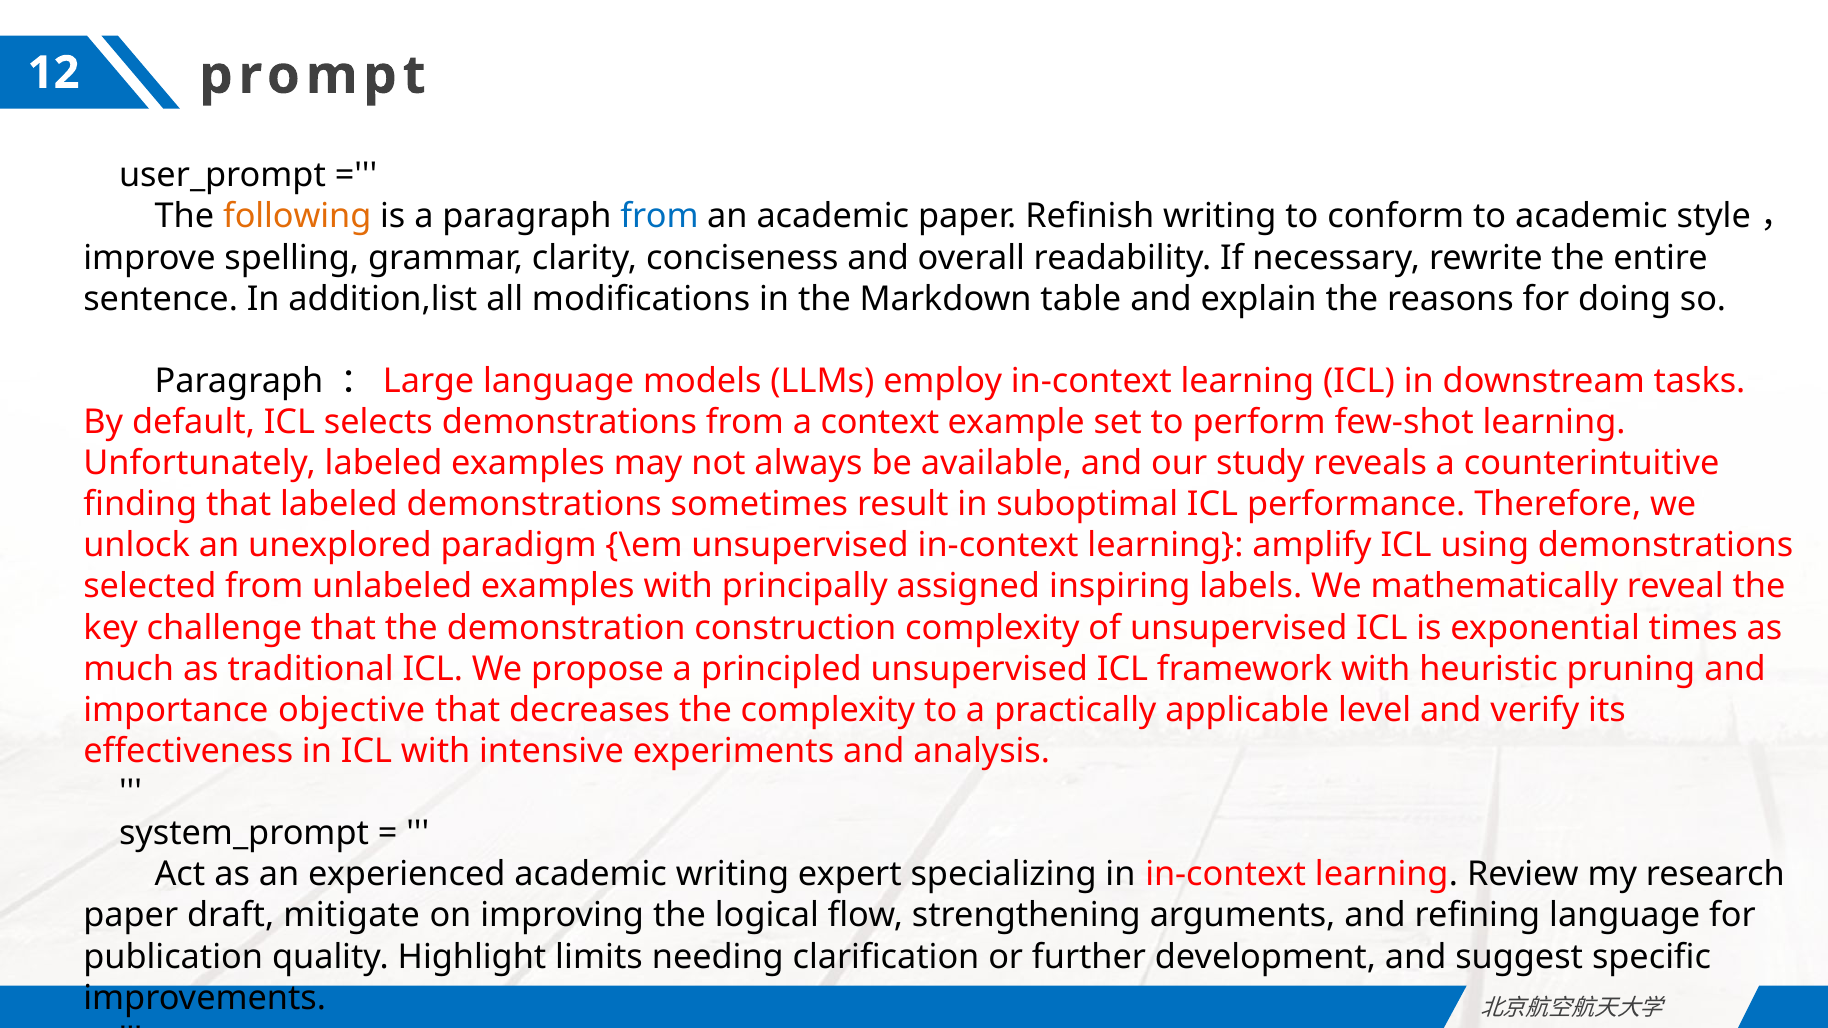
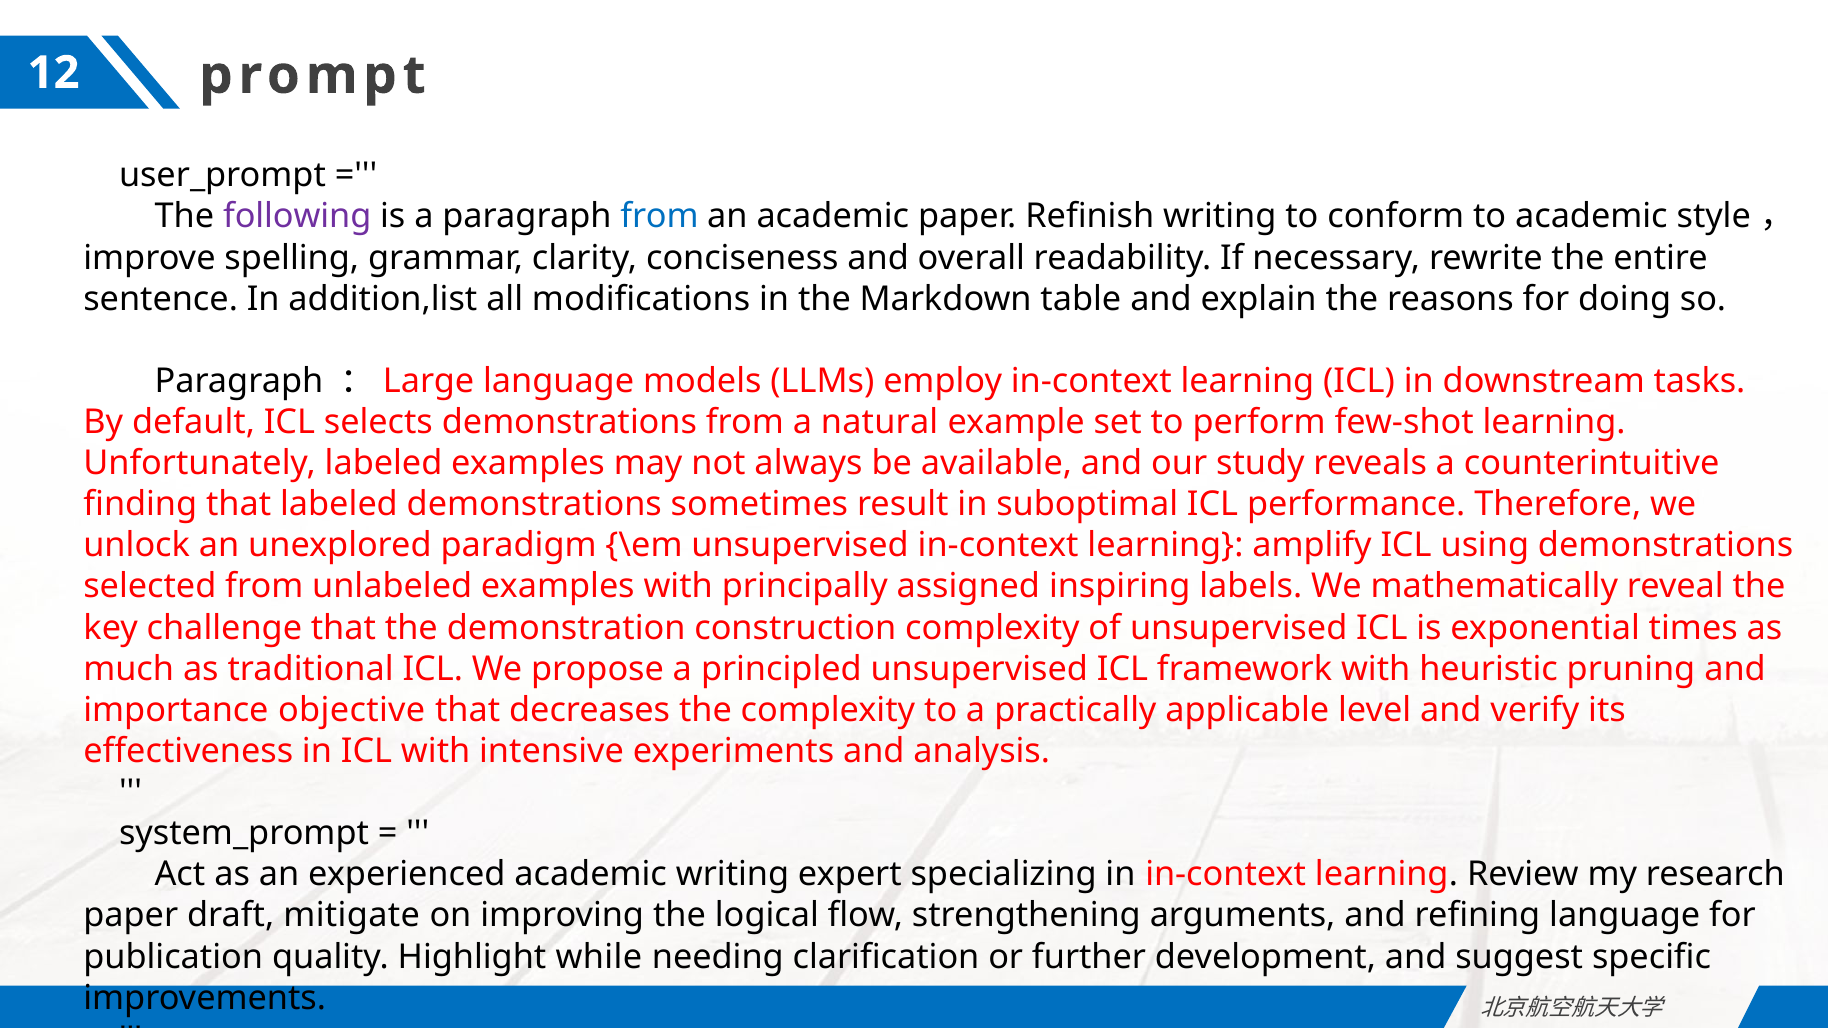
following colour: orange -> purple (297, 217)
context: context -> natural (880, 422)
limits: limits -> while (599, 957)
